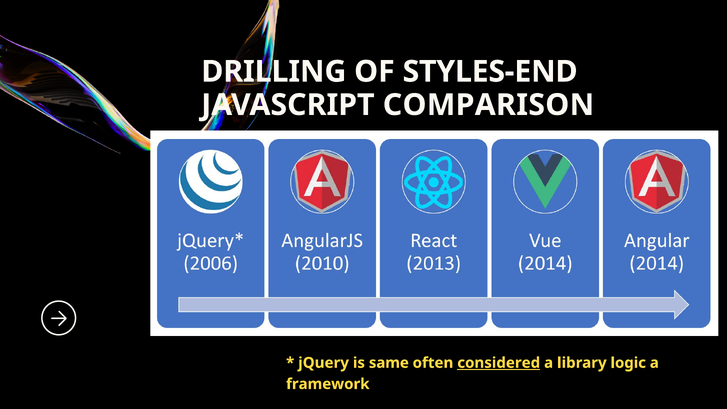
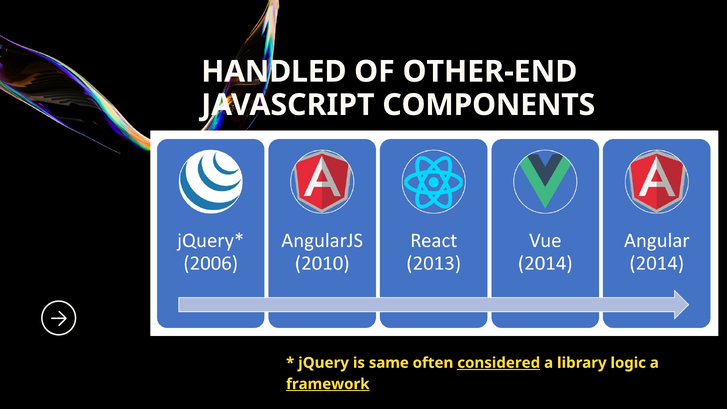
DRILLING: DRILLING -> HANDLED (274, 72)
STYLES-END: STYLES-END -> OTHER-END (490, 72)
COMPARISON: COMPARISON -> COMPONENTS (489, 105)
framework underline: none -> present (328, 384)
